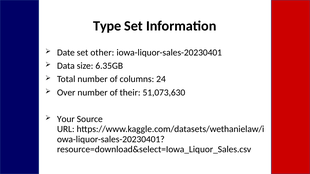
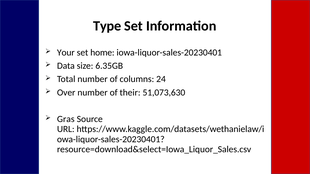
Date: Date -> Your (66, 53)
other: other -> home (102, 53)
Your: Your -> Gras (66, 119)
